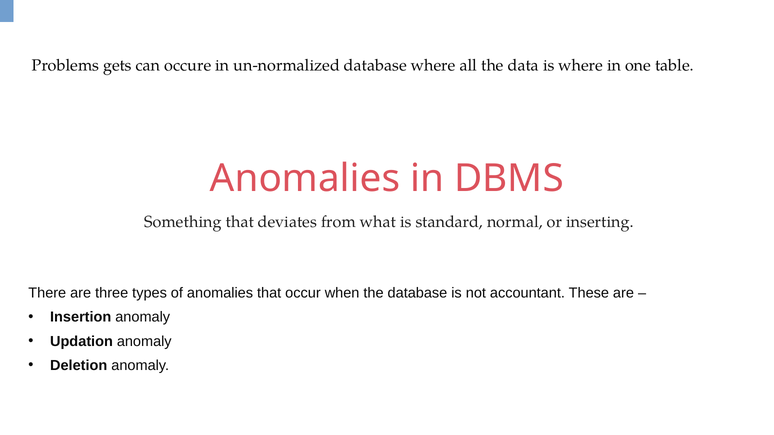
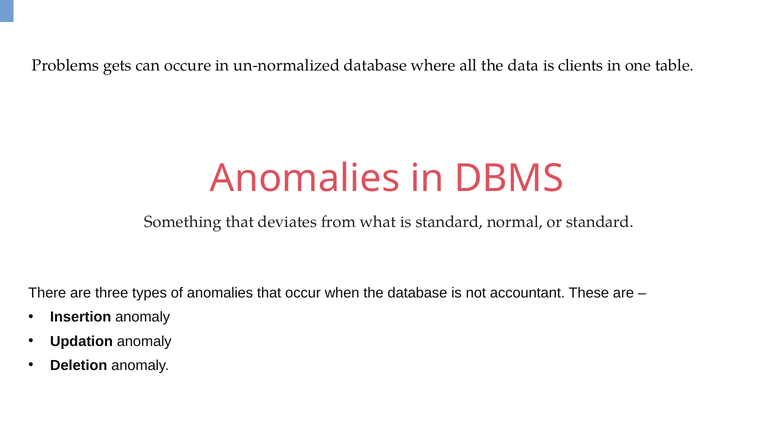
is where: where -> clients (581, 66)
or inserting: inserting -> standard (600, 222)
